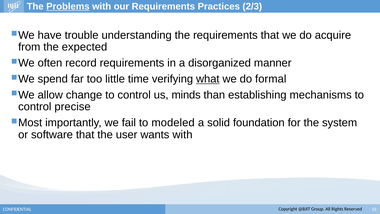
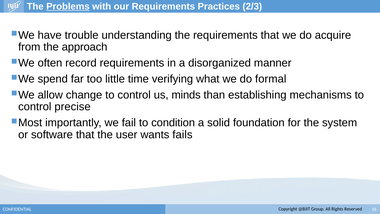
expected: expected -> approach (85, 47)
what underline: present -> none (208, 79)
modeled: modeled -> condition (173, 123)
wants with: with -> fails (182, 135)
